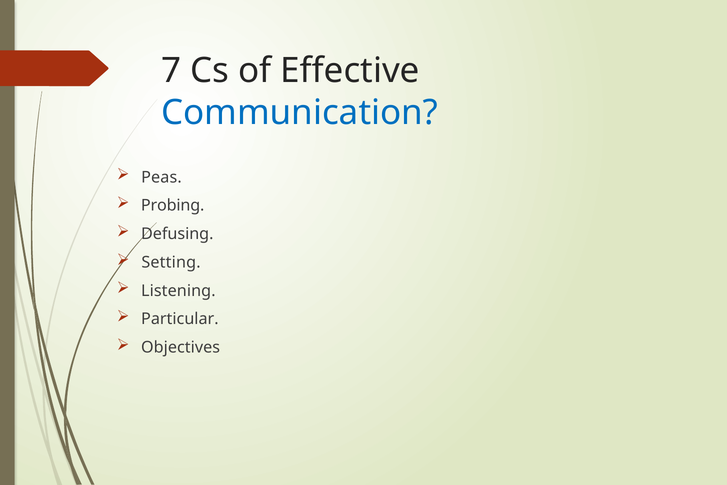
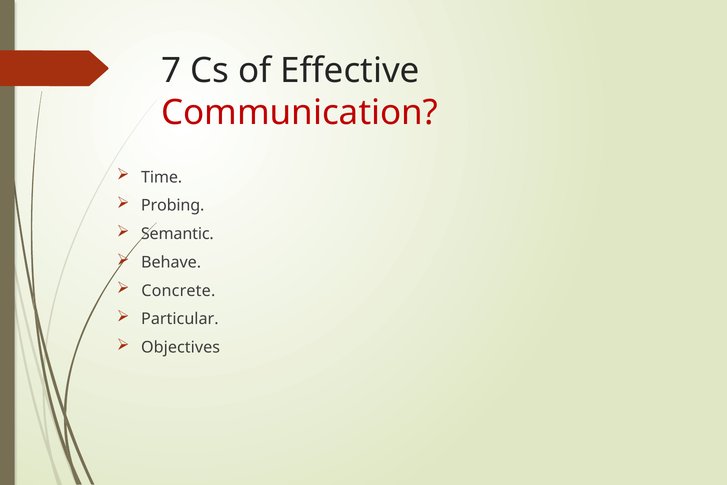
Communication colour: blue -> red (300, 113)
Peas: Peas -> Time (162, 177)
Defusing: Defusing -> Semantic (177, 234)
Setting: Setting -> Behave (171, 262)
Listening: Listening -> Concrete (178, 291)
